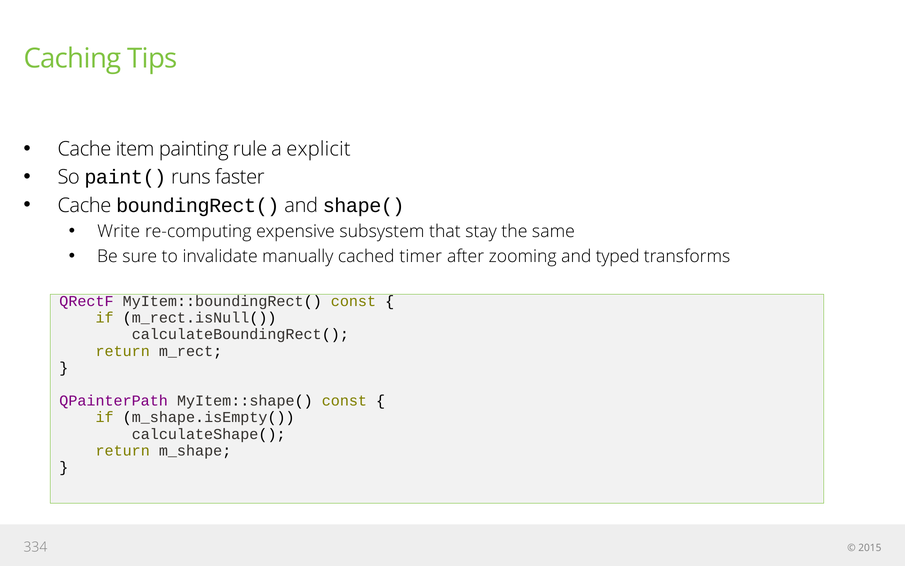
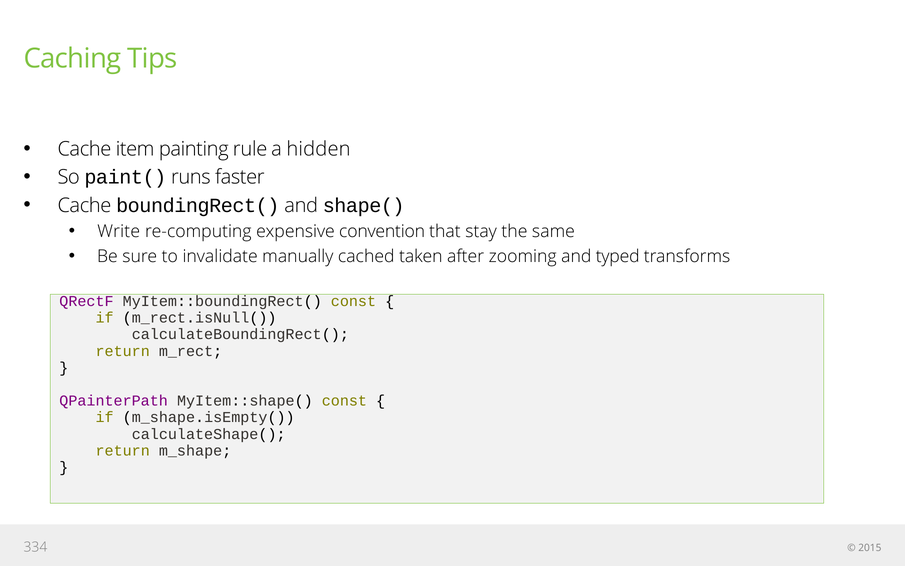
explicit: explicit -> hidden (318, 149)
subsystem: subsystem -> convention (382, 231)
timer: timer -> taken (421, 256)
